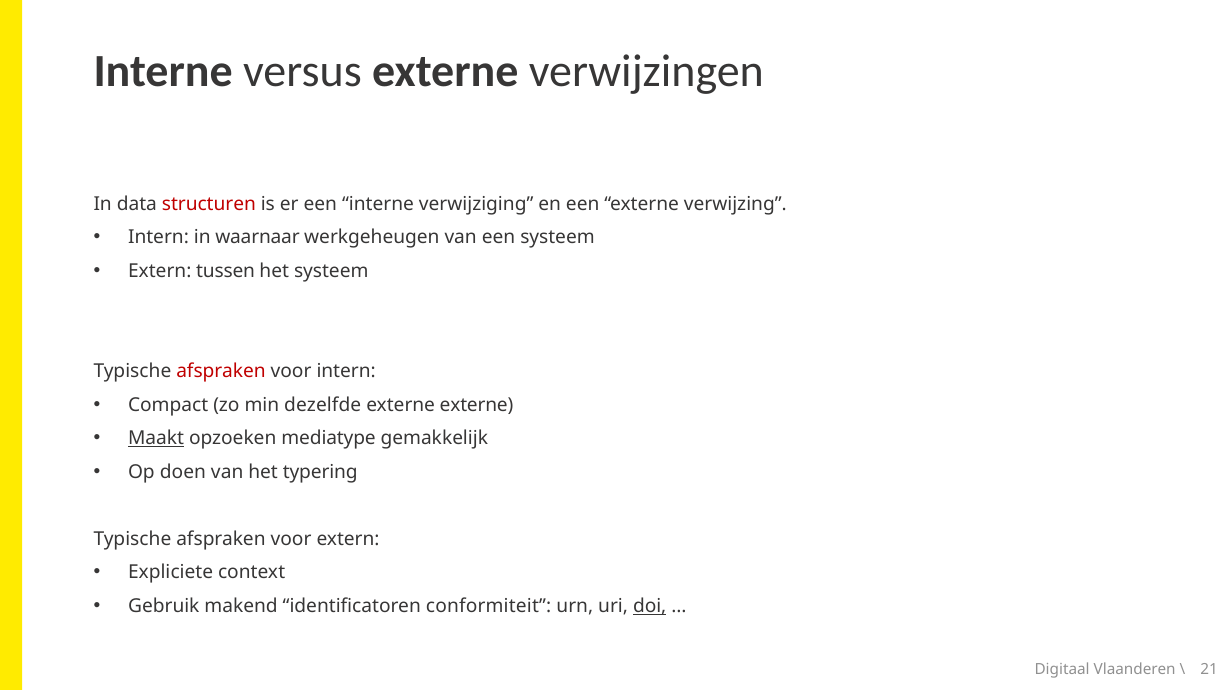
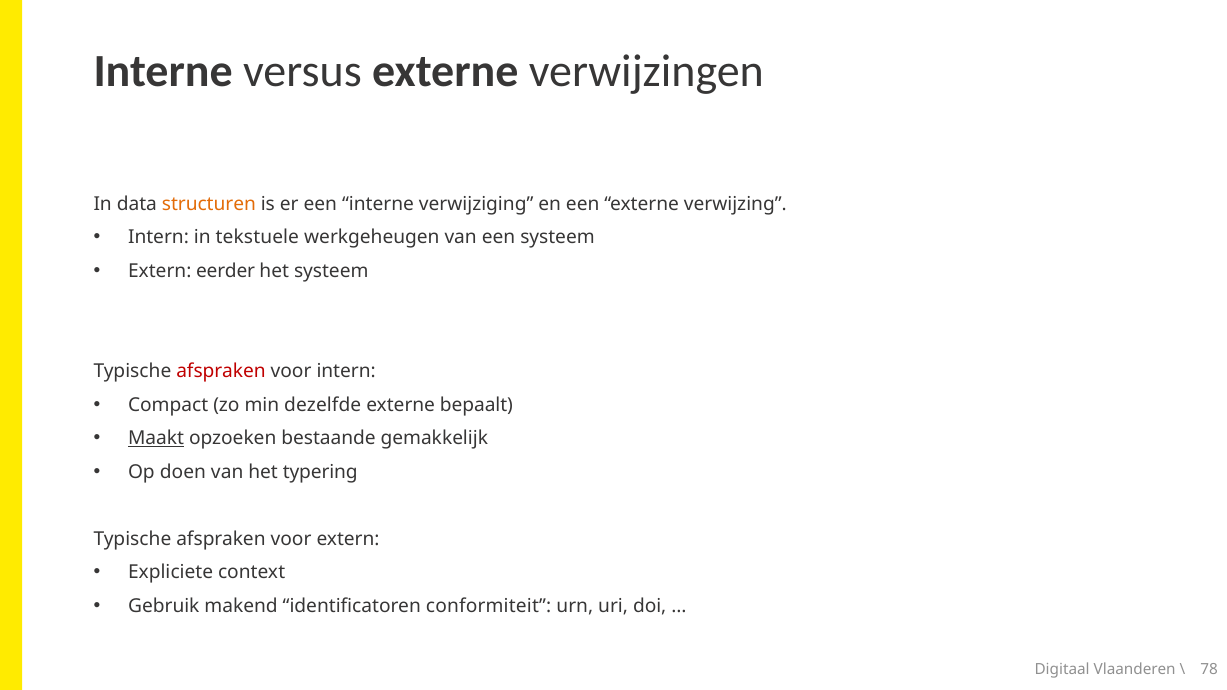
structuren colour: red -> orange (209, 204)
waarnaar: waarnaar -> tekstuele (257, 237)
tussen: tussen -> eerder (226, 271)
externe externe: externe -> bepaalt (476, 405)
mediatype: mediatype -> bestaande (329, 438)
doi underline: present -> none (650, 606)
21: 21 -> 78 (1209, 670)
